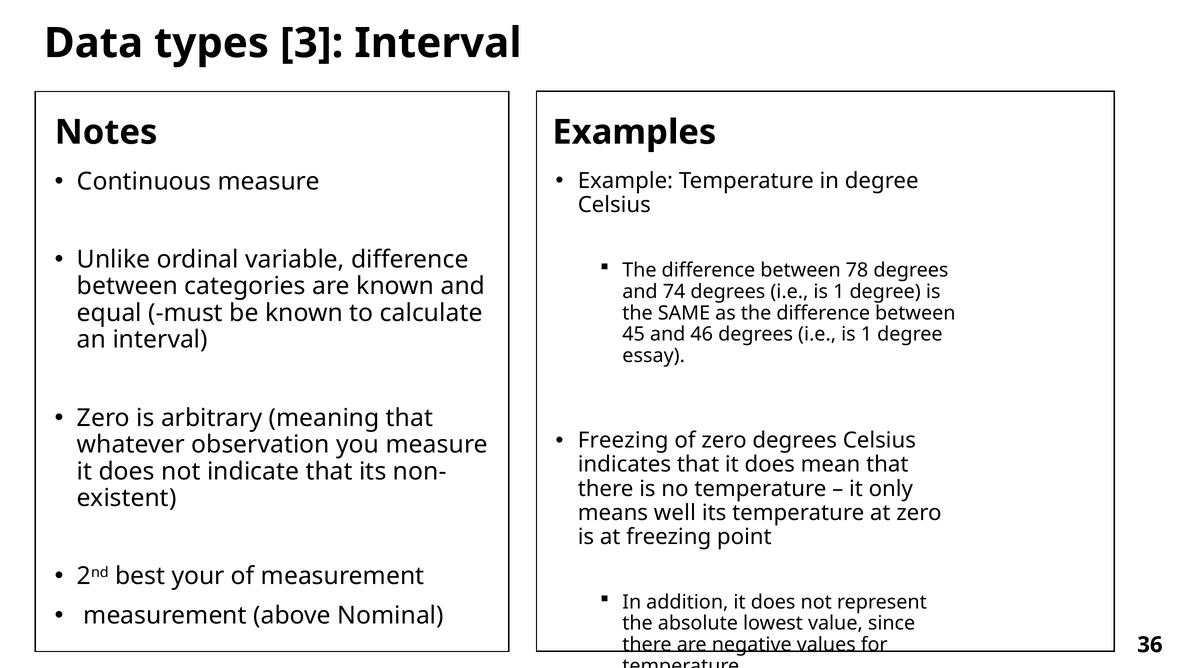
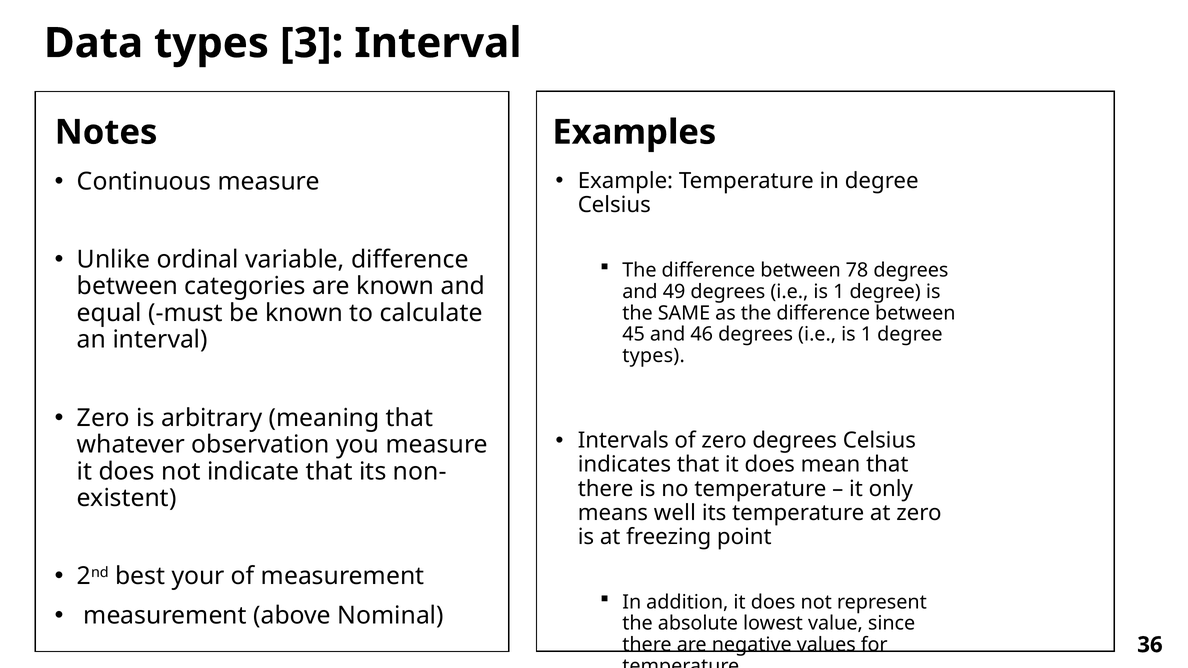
74: 74 -> 49 (674, 292)
essay: essay -> types (654, 356)
Freezing: Freezing -> Intervals (623, 441)
